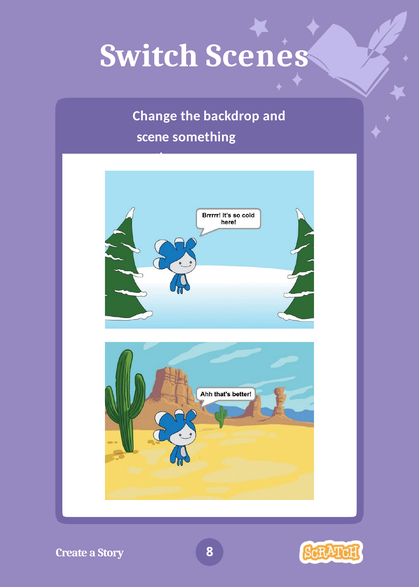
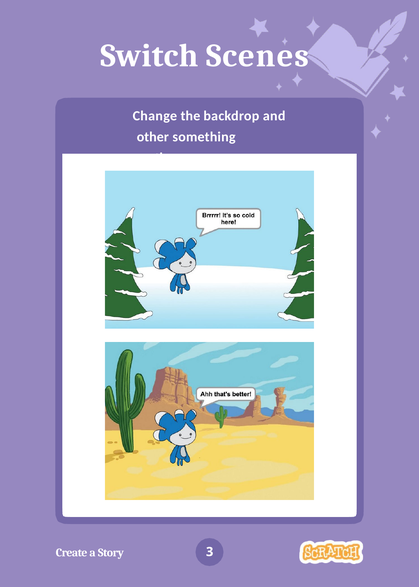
scene: scene -> other (153, 137)
8: 8 -> 3 (210, 551)
